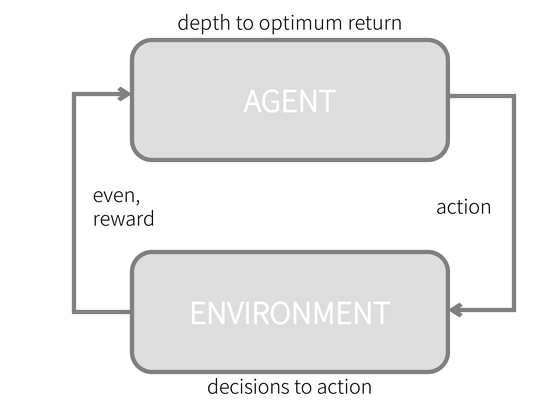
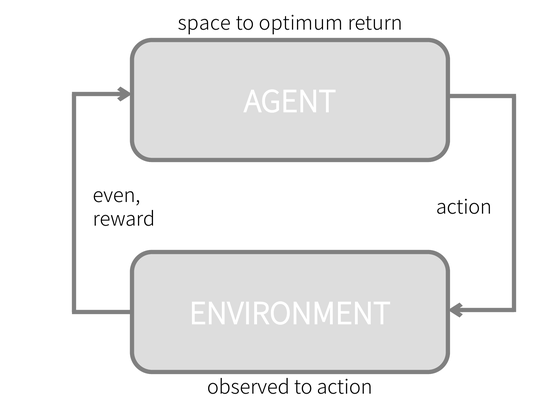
depth: depth -> space (204, 23)
decisions: decisions -> observed (248, 387)
